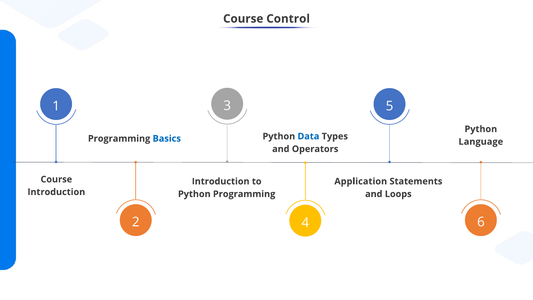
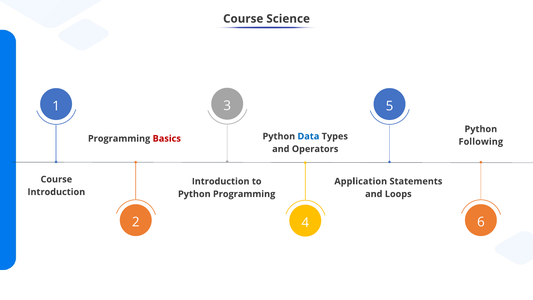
Control: Control -> Science (288, 19)
Basics colour: blue -> red (167, 138)
Language: Language -> Following (481, 142)
